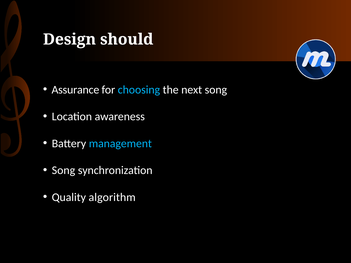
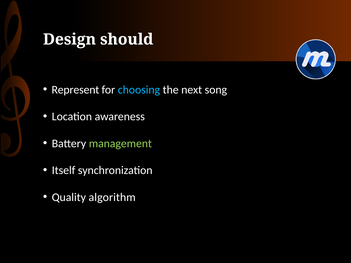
Assurance: Assurance -> Represent (75, 90)
management colour: light blue -> light green (120, 144)
Song: Song -> Itself (64, 170)
